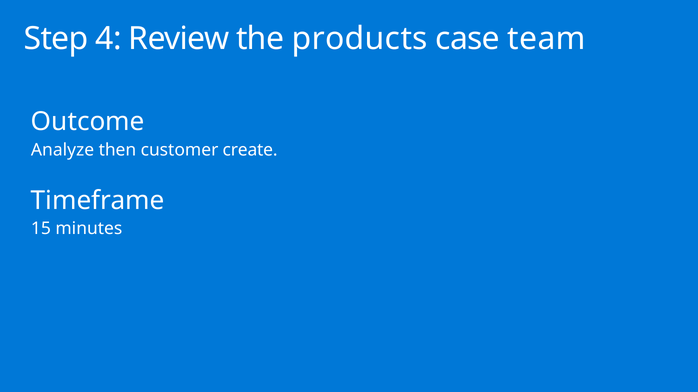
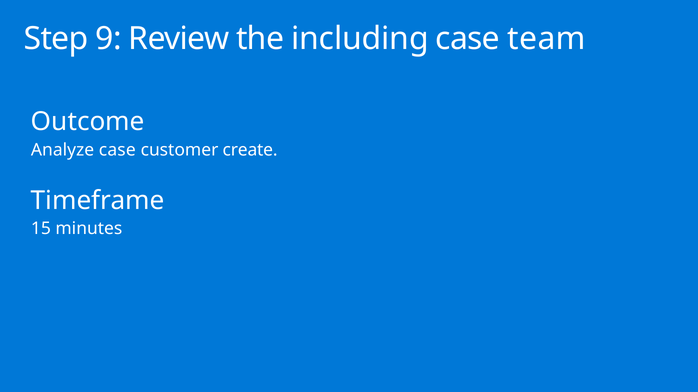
4: 4 -> 9 (109, 39)
products: products -> including (360, 39)
Analyze then: then -> case (117, 150)
